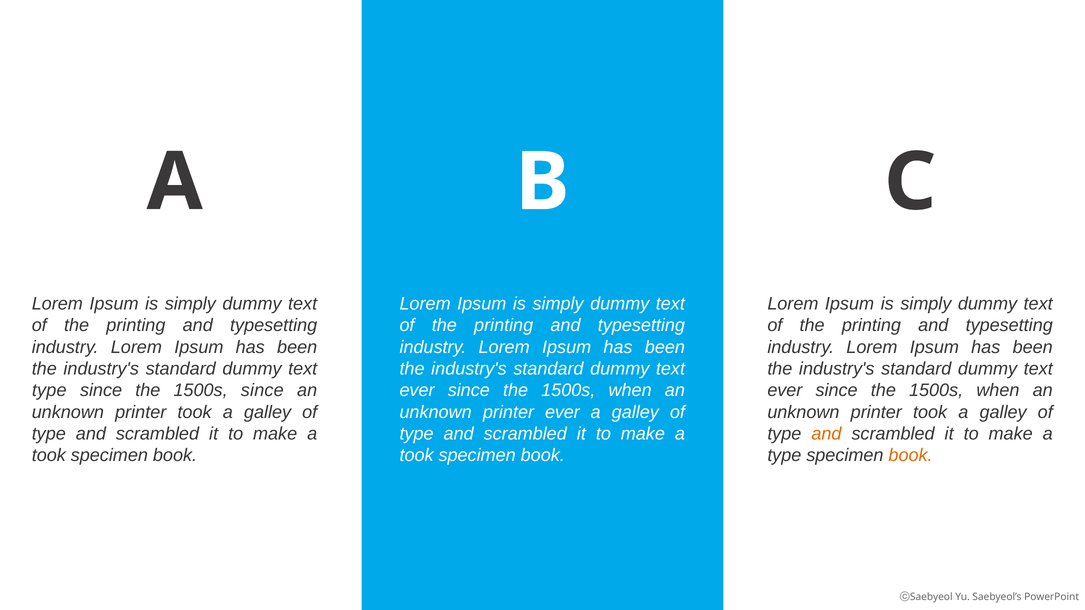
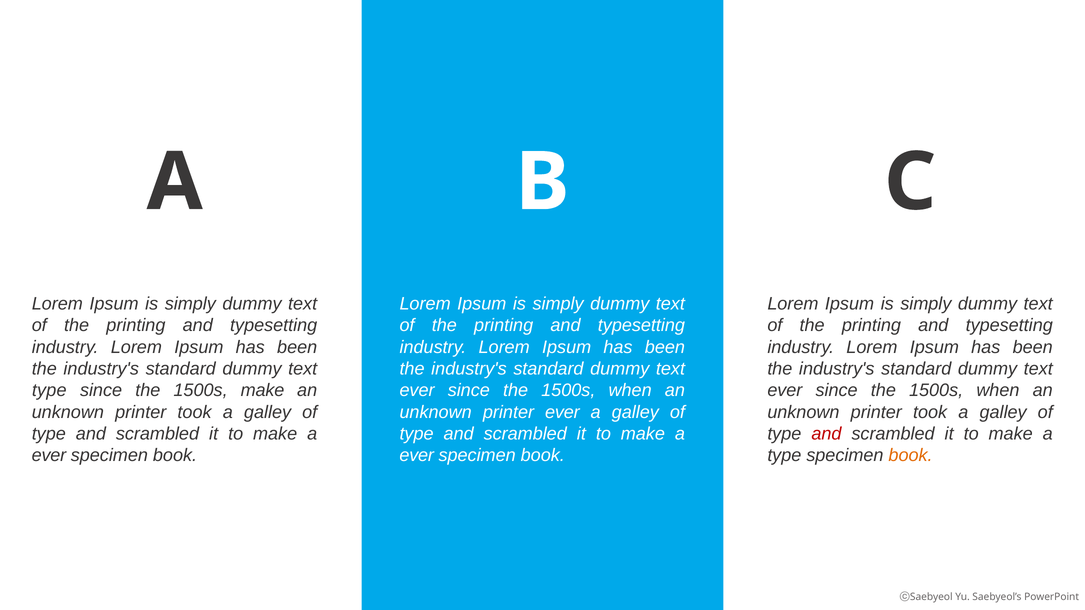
1500s since: since -> make (262, 391)
and colour: orange -> red (826, 434)
took: took -> ever (49, 456)
took: took -> ever (417, 456)
